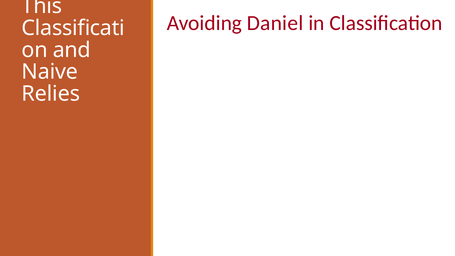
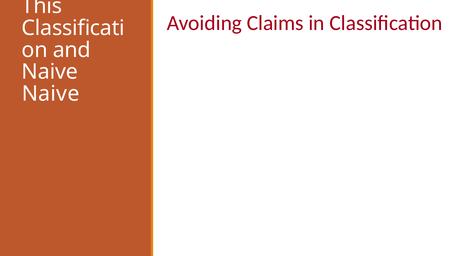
Daniel: Daniel -> Claims (275, 23)
Relies: Relies -> Naive (51, 94)
